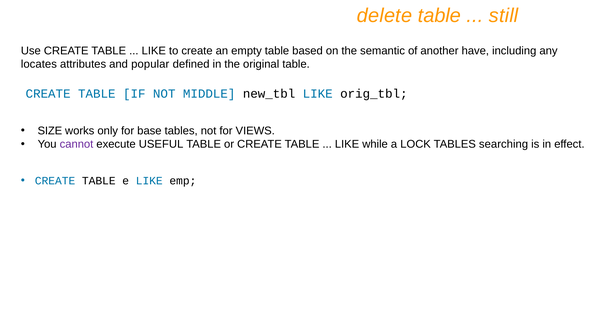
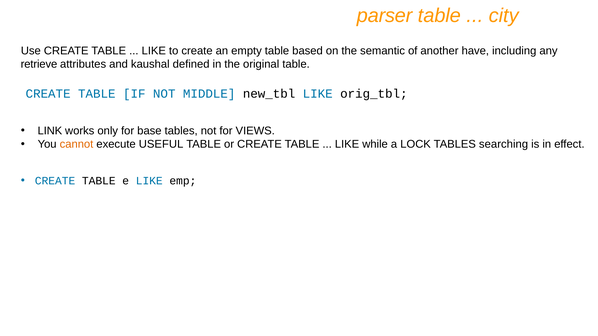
delete: delete -> parser (385, 16)
still: still -> city (504, 16)
locates: locates -> retrieve (39, 64)
popular: popular -> kaushal (150, 64)
SIZE: SIZE -> LINK (50, 131)
cannot colour: purple -> orange (77, 144)
